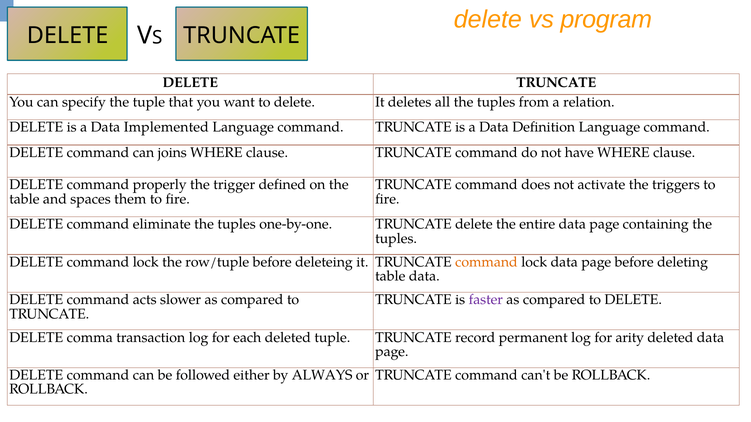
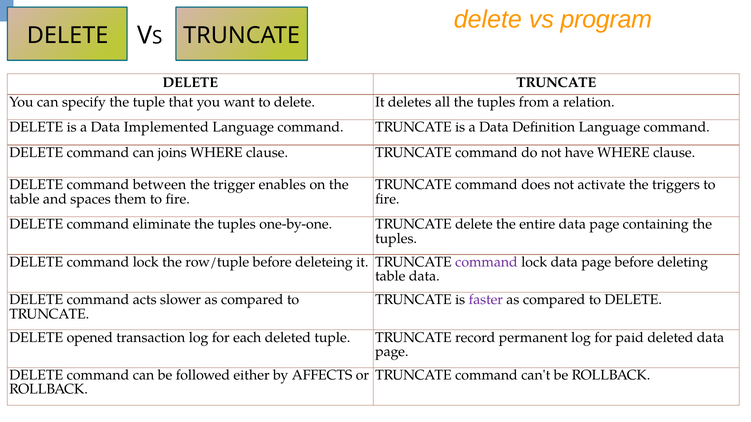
properly: properly -> between (160, 185)
defined: defined -> enables (282, 185)
command colour: orange -> purple (486, 262)
comma: comma -> opened (90, 338)
arity: arity -> paid (630, 338)
ALWAYS: ALWAYS -> AFFECTS (322, 376)
